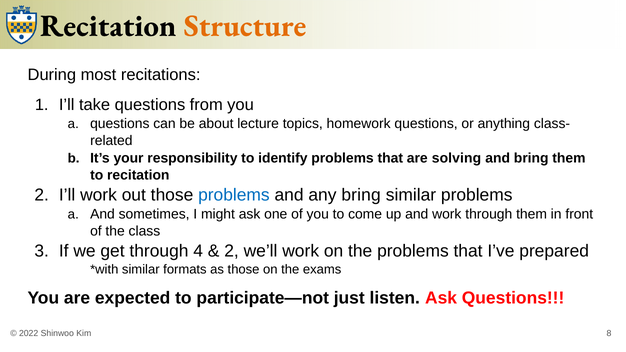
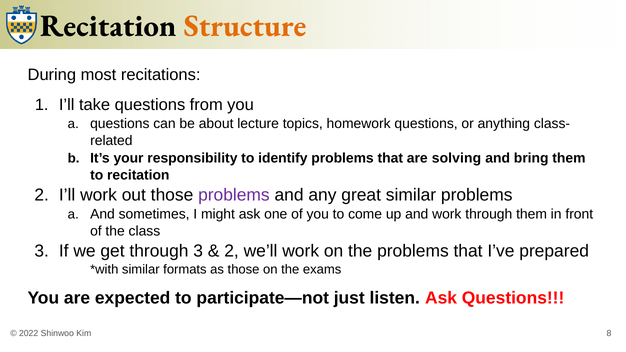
problems colour: blue -> purple (234, 195)
any bring: bring -> great (361, 195)
through 4: 4 -> 3 (198, 251)
